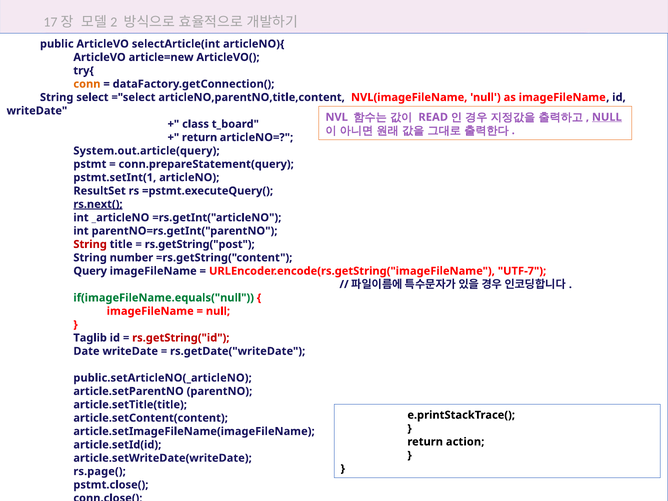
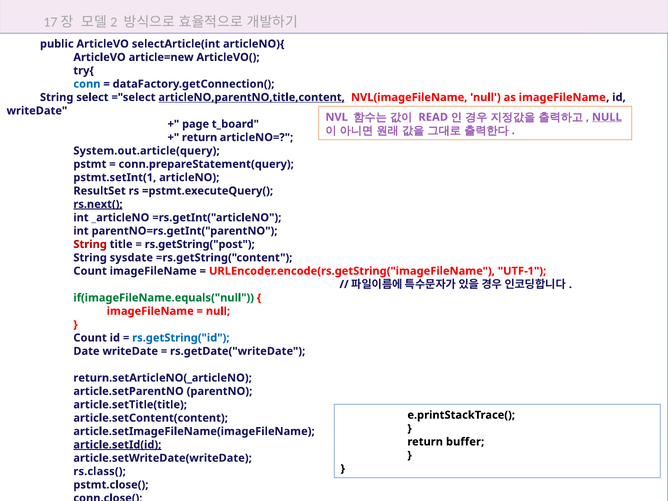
conn colour: orange -> blue (87, 84)
articleNO,parentNO,title,content underline: none -> present (252, 97)
class: class -> page (196, 124)
number: number -> sysdate (131, 258)
Query: Query -> Count (90, 271)
UTF-7: UTF-7 -> UTF-1 (522, 271)
Taglib: Taglib -> Count (90, 338)
rs.getString("id colour: red -> blue (181, 338)
public.setArticleNO(_articleNO: public.setArticleNO(_articleNO -> return.setArticleNO(_articleNO (163, 378)
action: action -> buffer (465, 442)
article.setId(id underline: none -> present (117, 445)
rs.page(: rs.page( -> rs.class( (100, 471)
